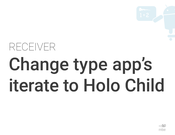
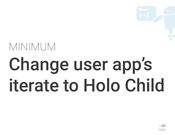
RECEIVER: RECEIVER -> MINIMUM (32, 47)
type: type -> user (91, 65)
